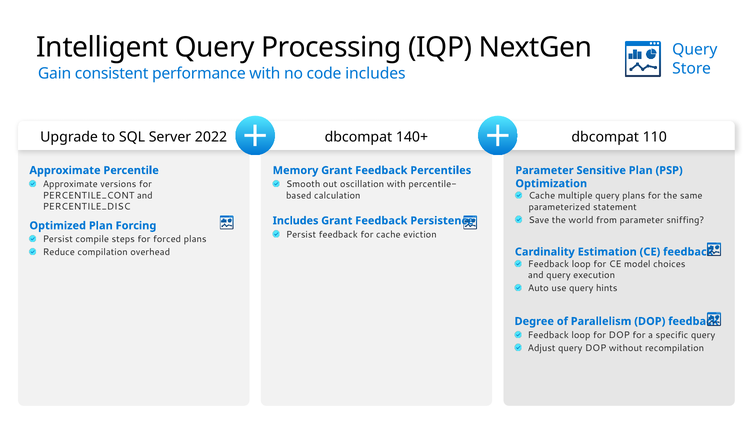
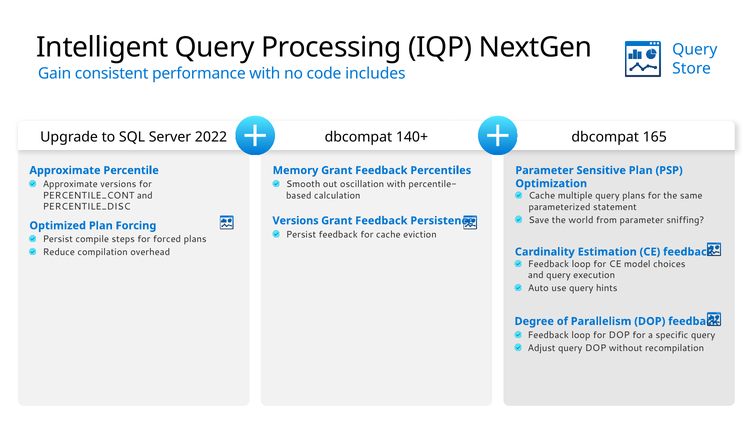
110: 110 -> 165 (655, 137)
Includes: Includes -> Versions (296, 220)
